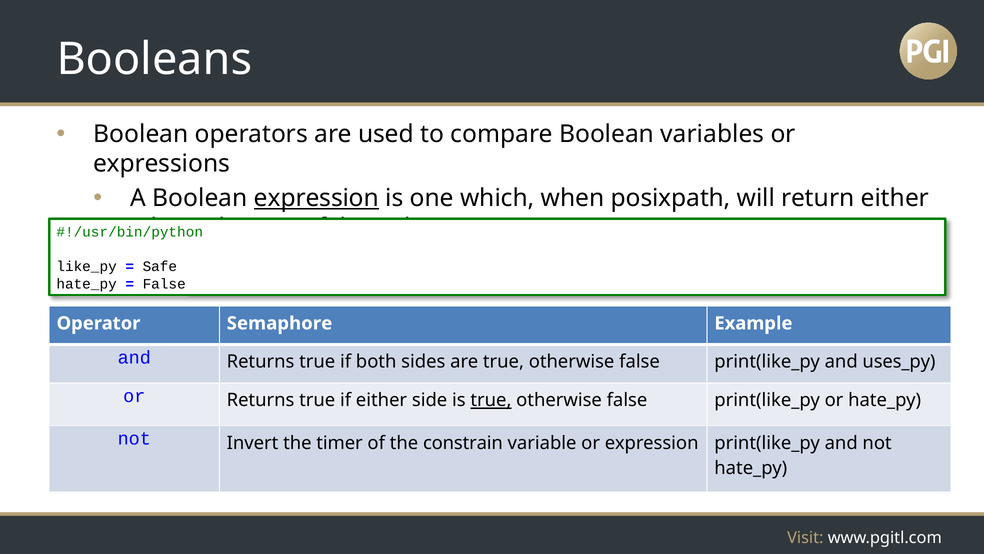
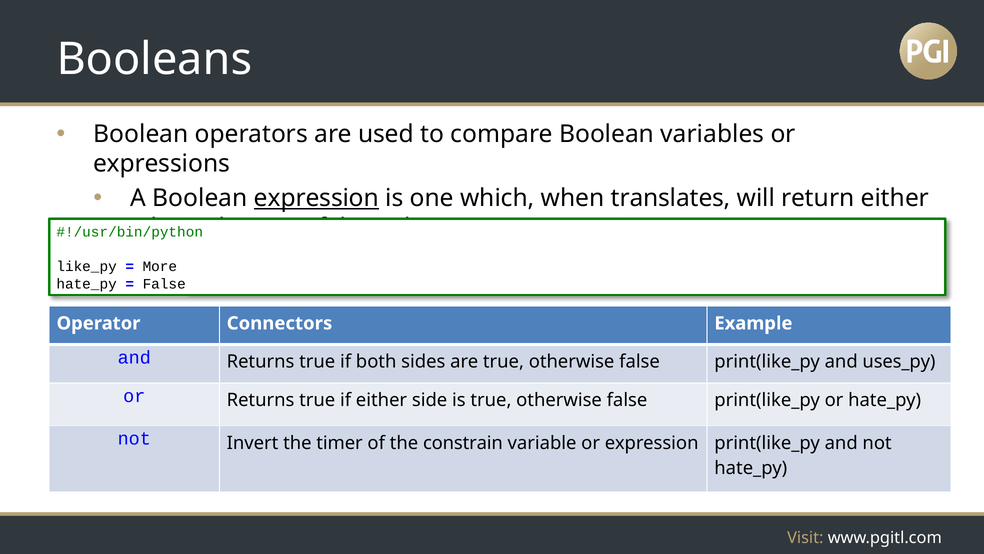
posixpath: posixpath -> translates (671, 198)
Safe: Safe -> More (160, 266)
Semaphore: Semaphore -> Connectors (280, 323)
true underline: present -> none (491, 400)
